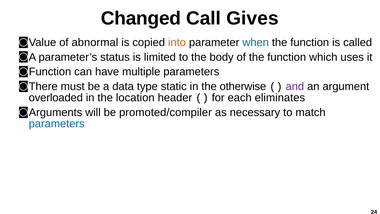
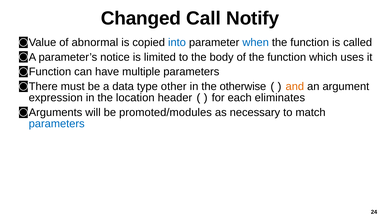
Gives: Gives -> Notify (253, 18)
into colour: orange -> blue (177, 42)
status: status -> notice (115, 57)
static: static -> other (174, 86)
and colour: purple -> orange (295, 86)
overloaded: overloaded -> expression (56, 98)
promoted/compiler: promoted/compiler -> promoted/modules (165, 112)
